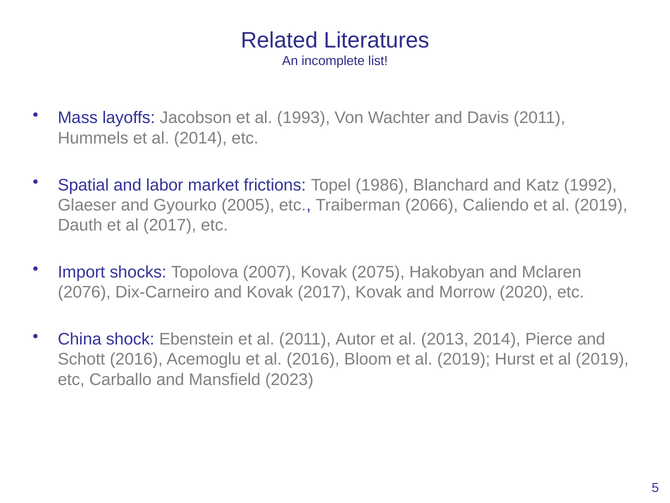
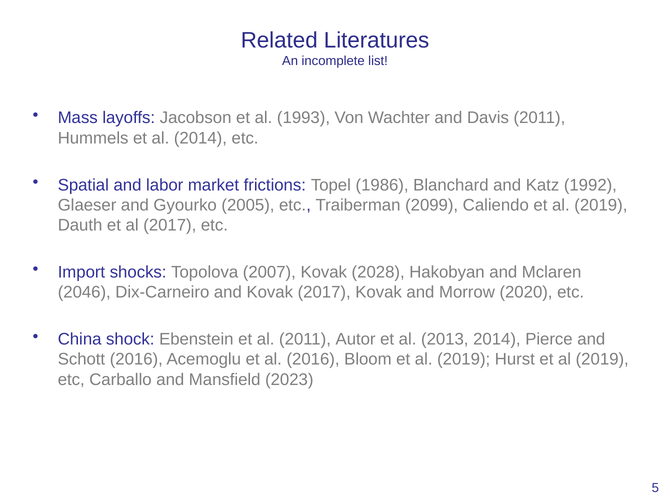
2066: 2066 -> 2099 (432, 205)
2075: 2075 -> 2028 (378, 272)
2076: 2076 -> 2046 (84, 292)
